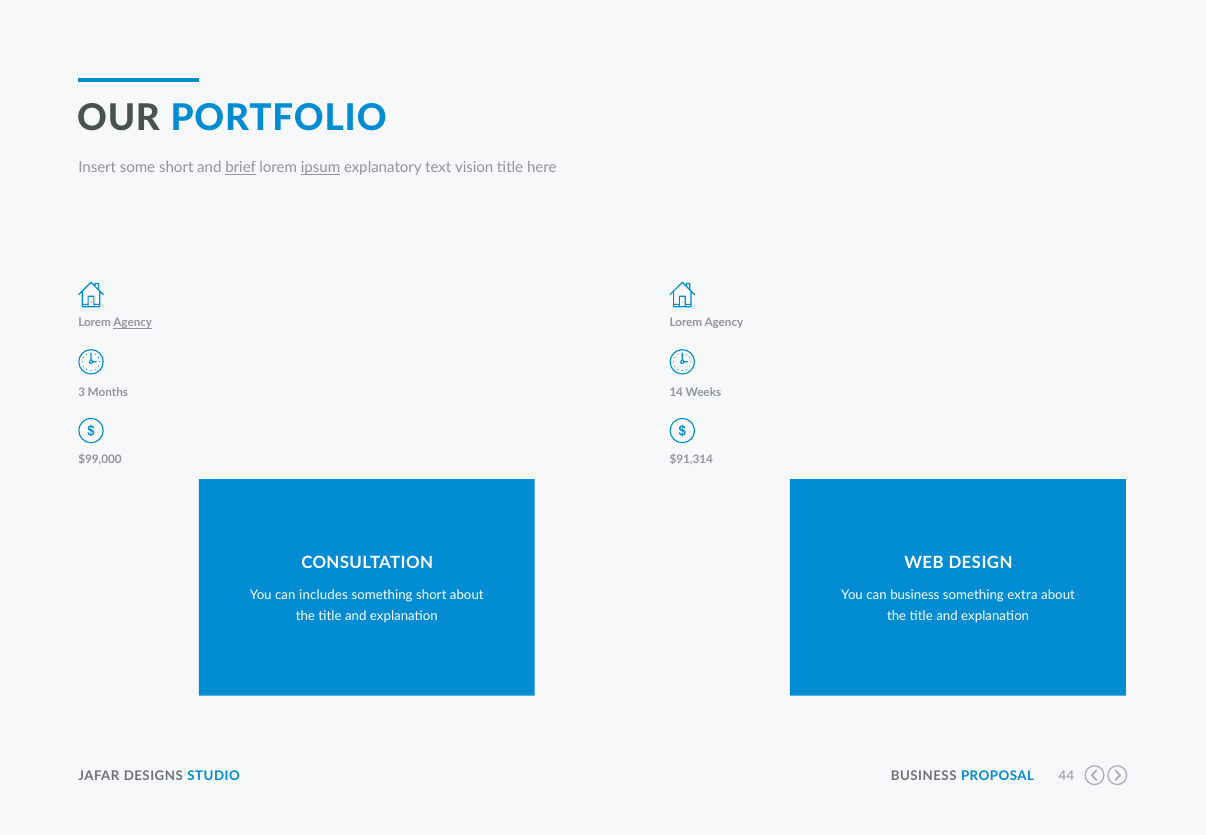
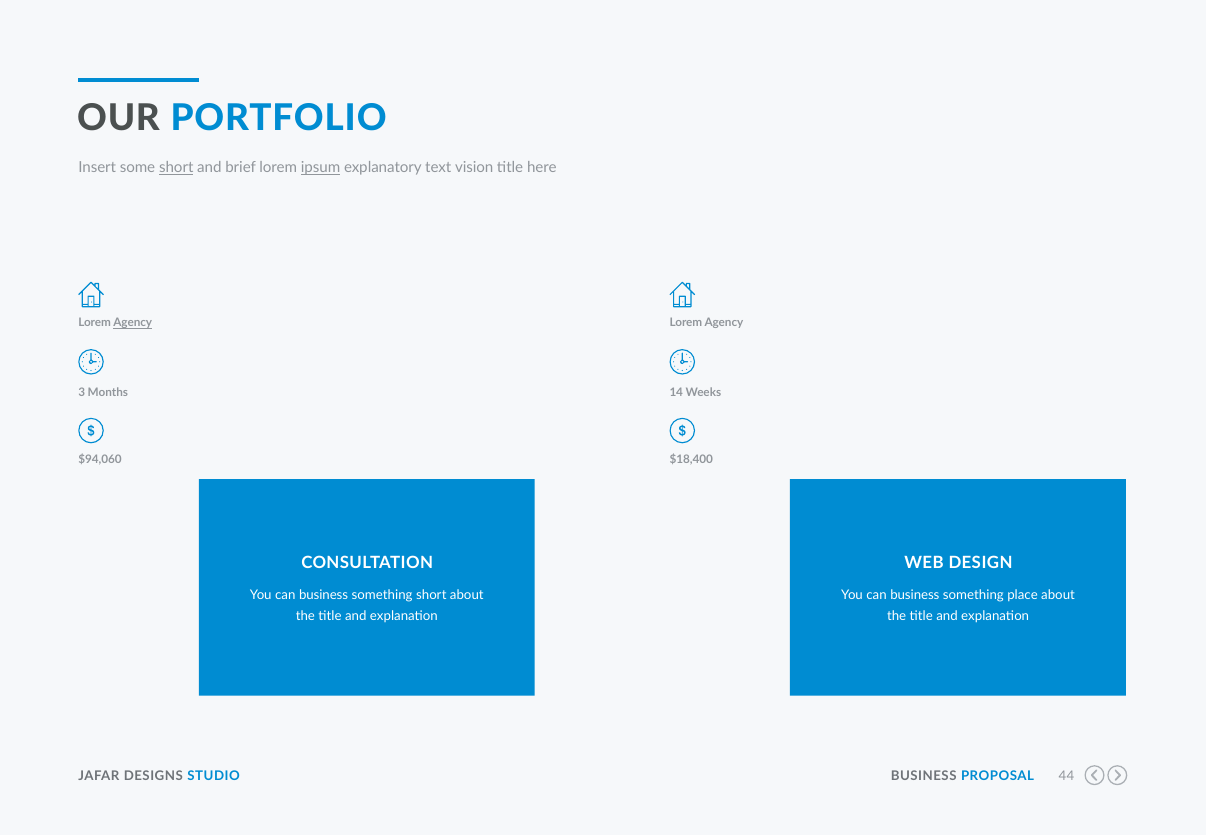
short underline: none -> present (176, 168)
brief underline: present -> none (241, 168)
$99,000: $99,000 -> $94,060 (100, 460)
$91,314: $91,314 -> $18,400 (691, 460)
includes: includes -> business (324, 595)
extra: extra -> place (1023, 595)
